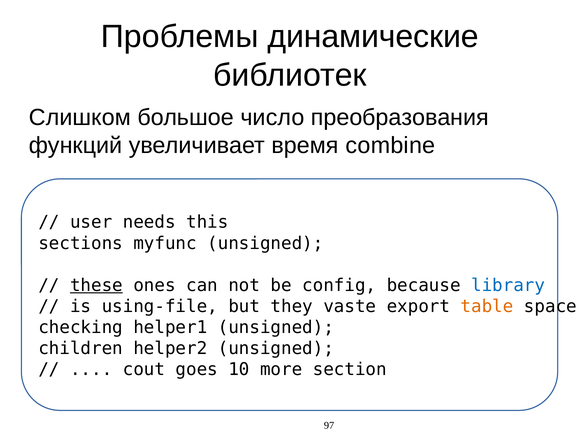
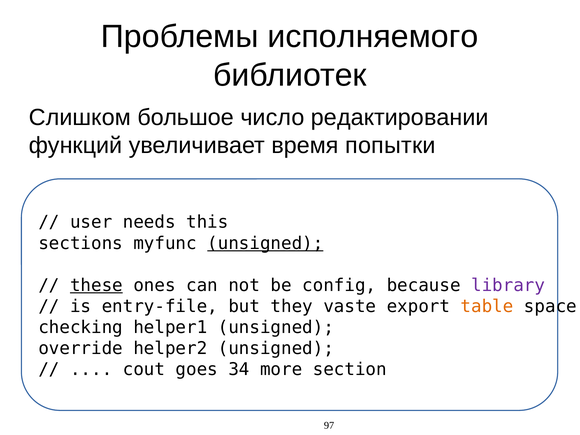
динамические: динамические -> исполняемого (373, 37)
преобразования: преобразования -> редактировании (400, 117)
combine: combine -> попытки (390, 146)
unsigned underline: none -> present (265, 243)
library colour: blue -> purple (508, 285)
using-file: using-file -> entry-file (160, 306)
children: children -> override (81, 348)
10: 10 -> 34 (239, 369)
